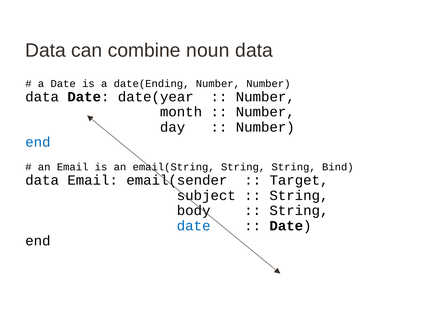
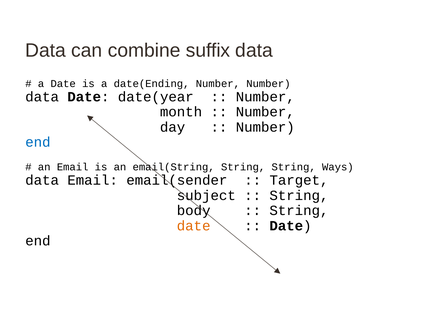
noun: noun -> suffix (208, 51)
Bind: Bind -> Ways (338, 167)
date colour: blue -> orange (194, 226)
